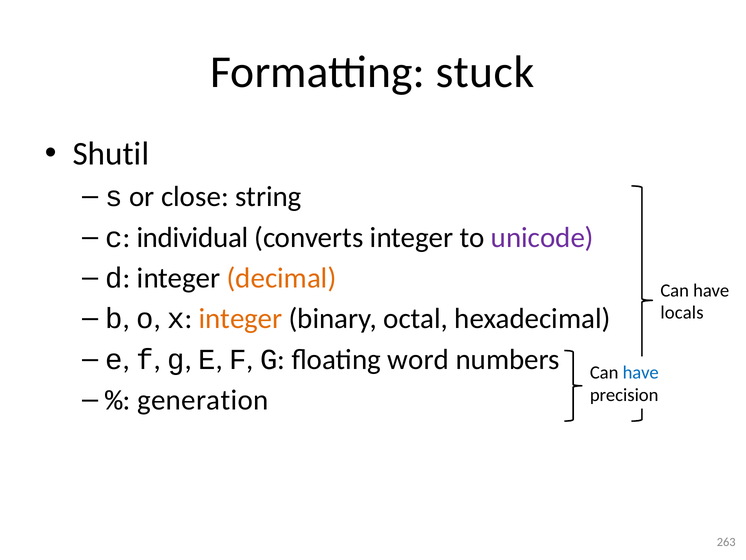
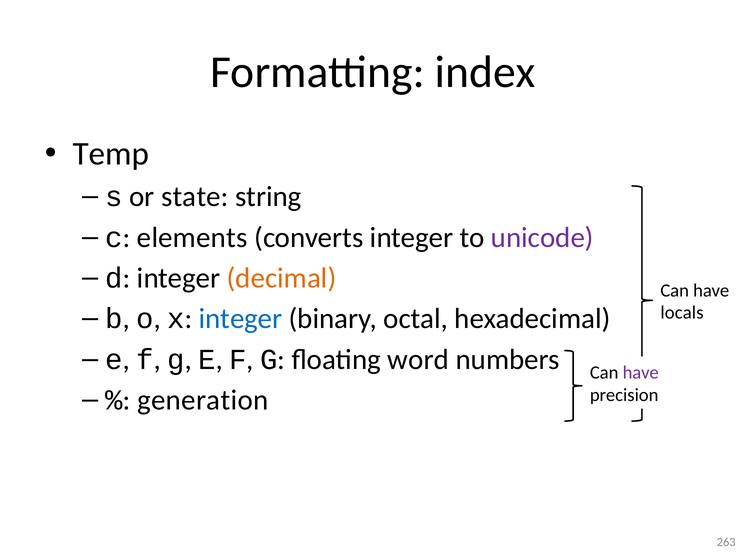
stuck: stuck -> index (485, 72)
Shutil: Shutil -> Temp (111, 154)
close: close -> state (195, 197)
individual: individual -> elements (192, 237)
integer colour: orange -> blue (241, 319)
have colour: blue -> purple (641, 372)
